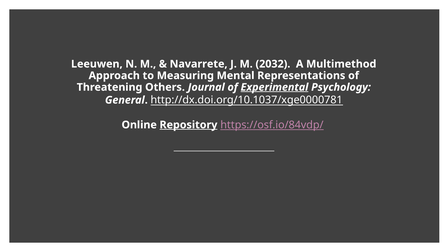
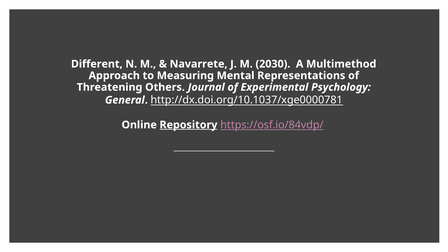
Leeuwen: Leeuwen -> Different (97, 64)
2032: 2032 -> 2030 (273, 64)
Experimental underline: present -> none (274, 87)
